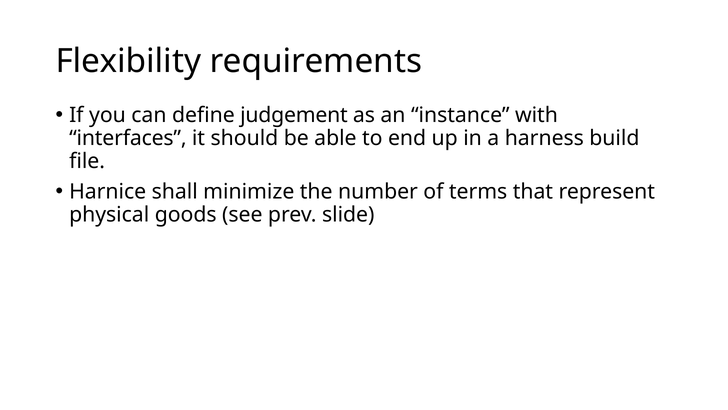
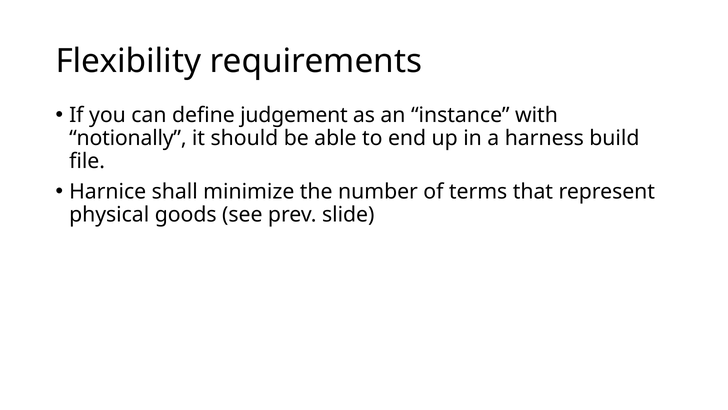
interfaces: interfaces -> notionally (128, 138)
